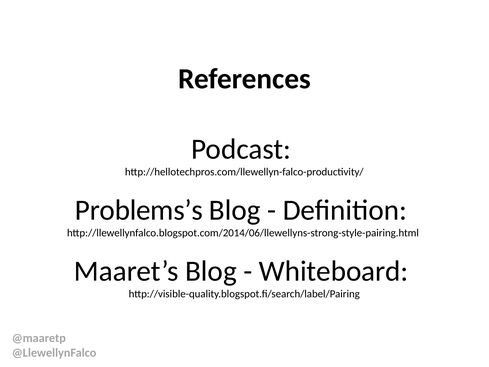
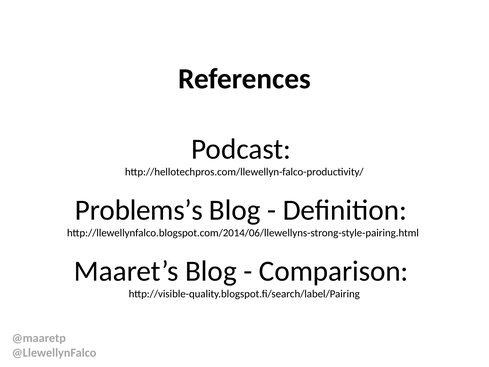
Whiteboard: Whiteboard -> Comparison (334, 271)
